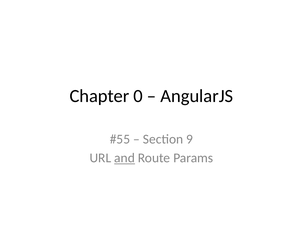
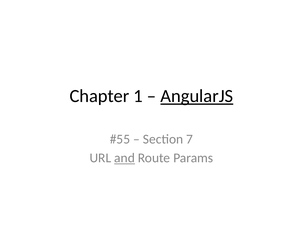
0: 0 -> 1 (138, 96)
AngularJS underline: none -> present (197, 96)
9: 9 -> 7 (190, 139)
